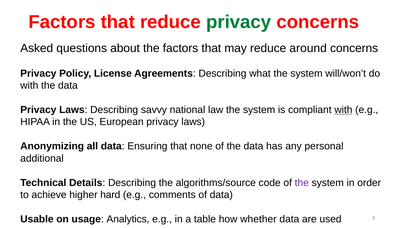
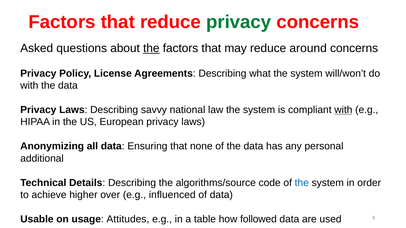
the underline: none -> present (151, 48)
the colour: purple -> blue (302, 183)
hard: hard -> over (110, 195)
comments: comments -> influenced (172, 195)
Analytics: Analytics -> Attitudes (128, 220)
whether: whether -> followed (258, 220)
